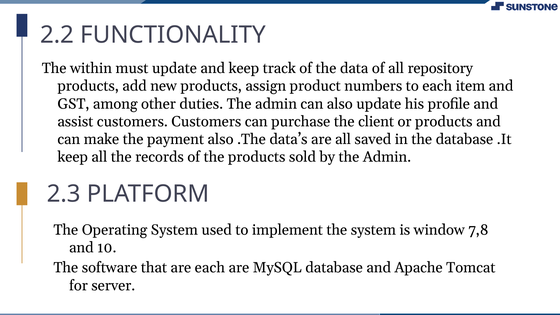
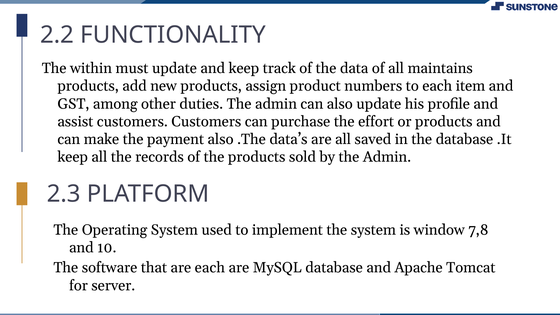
repository: repository -> maintains (440, 68)
client: client -> effort (376, 122)
